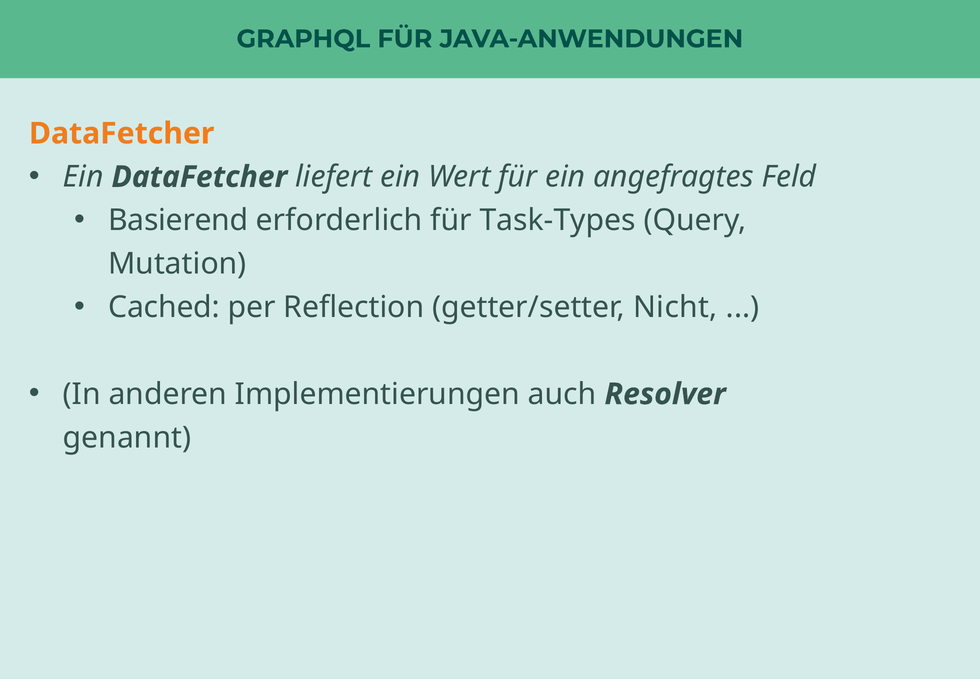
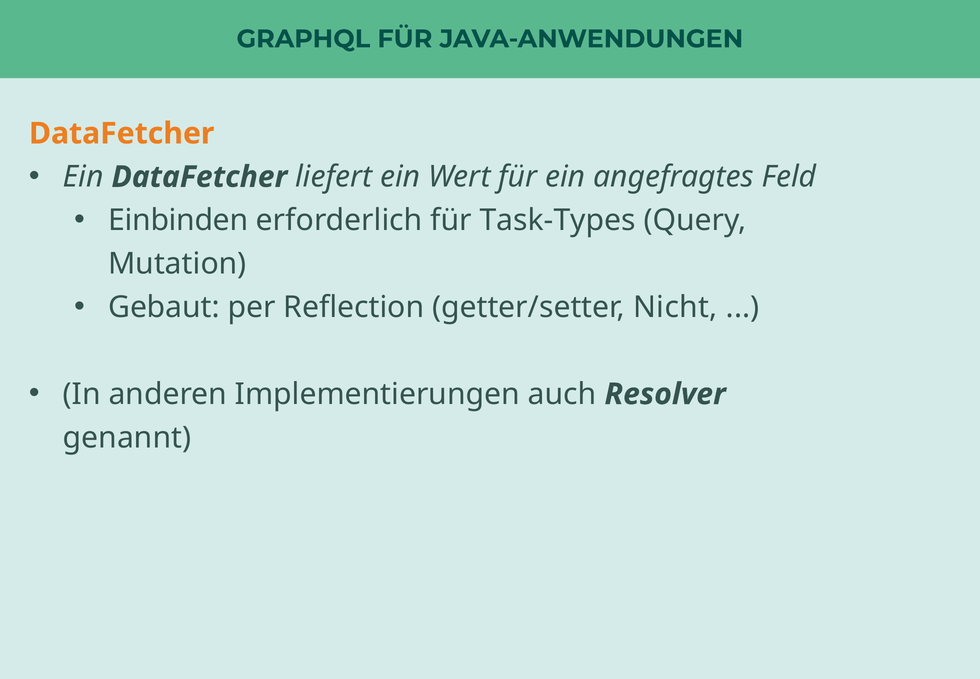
Basierend: Basierend -> Einbinden (178, 220)
Cached: Cached -> Gebaut (164, 307)
